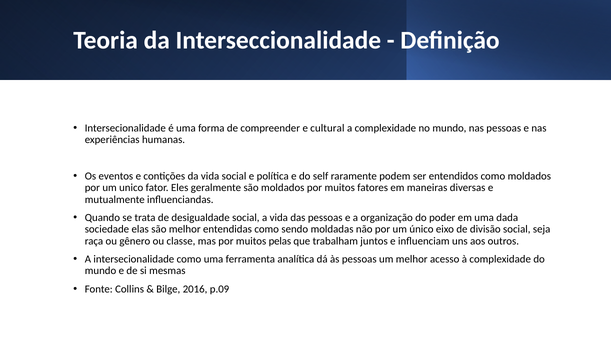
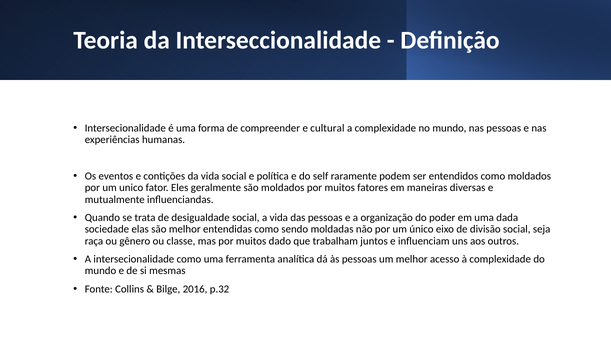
pelas: pelas -> dado (280, 241)
p.09: p.09 -> p.32 (220, 289)
